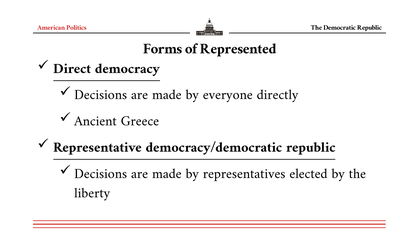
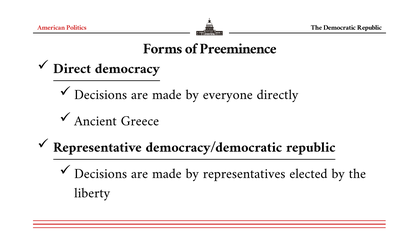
Represented: Represented -> Preeminence (238, 48)
